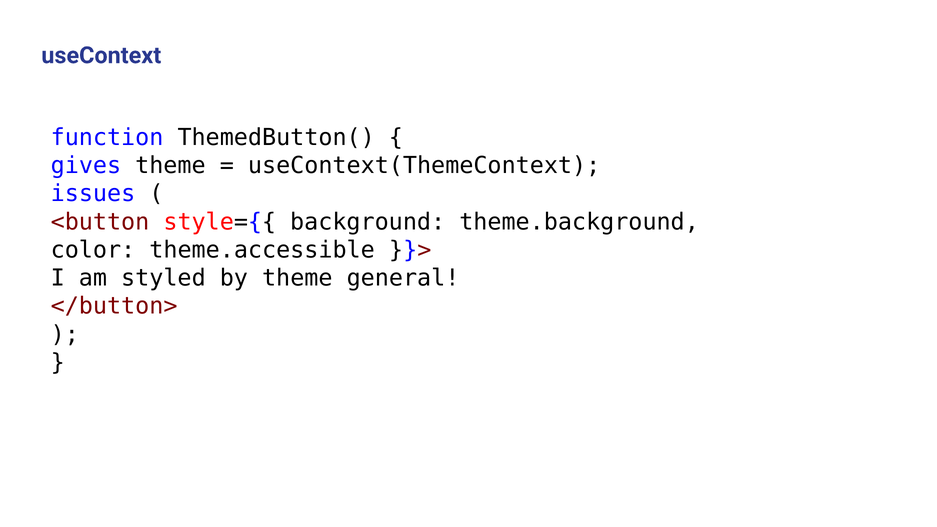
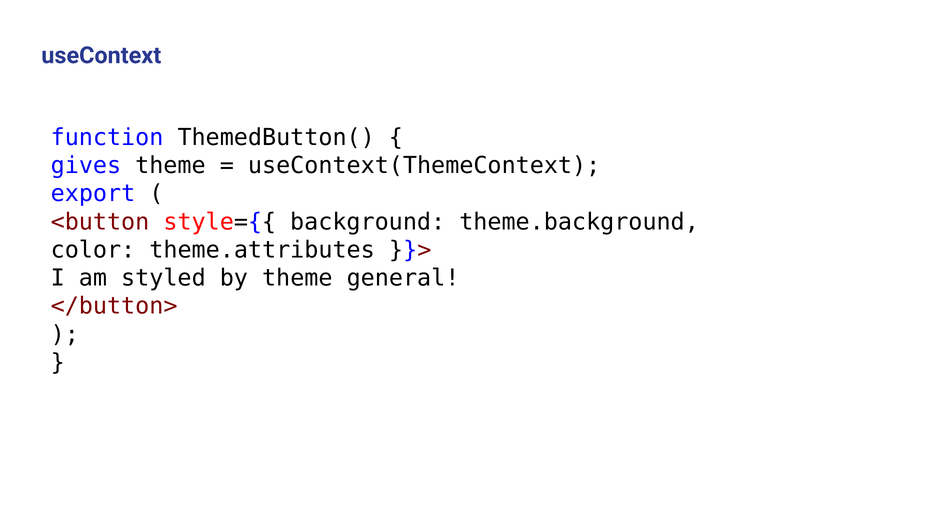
issues: issues -> export (93, 194)
theme.accessible: theme.accessible -> theme.attributes (262, 250)
